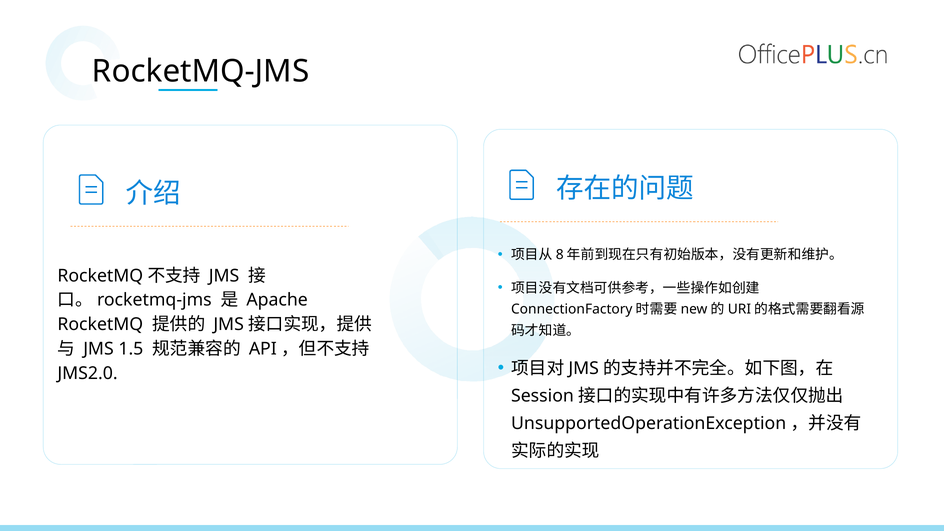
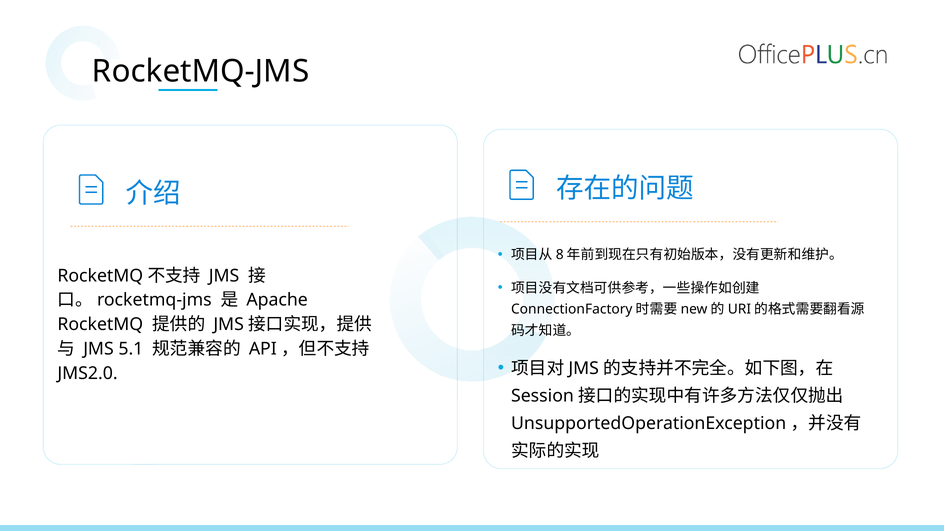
1.5: 1.5 -> 5.1 (131, 349)
